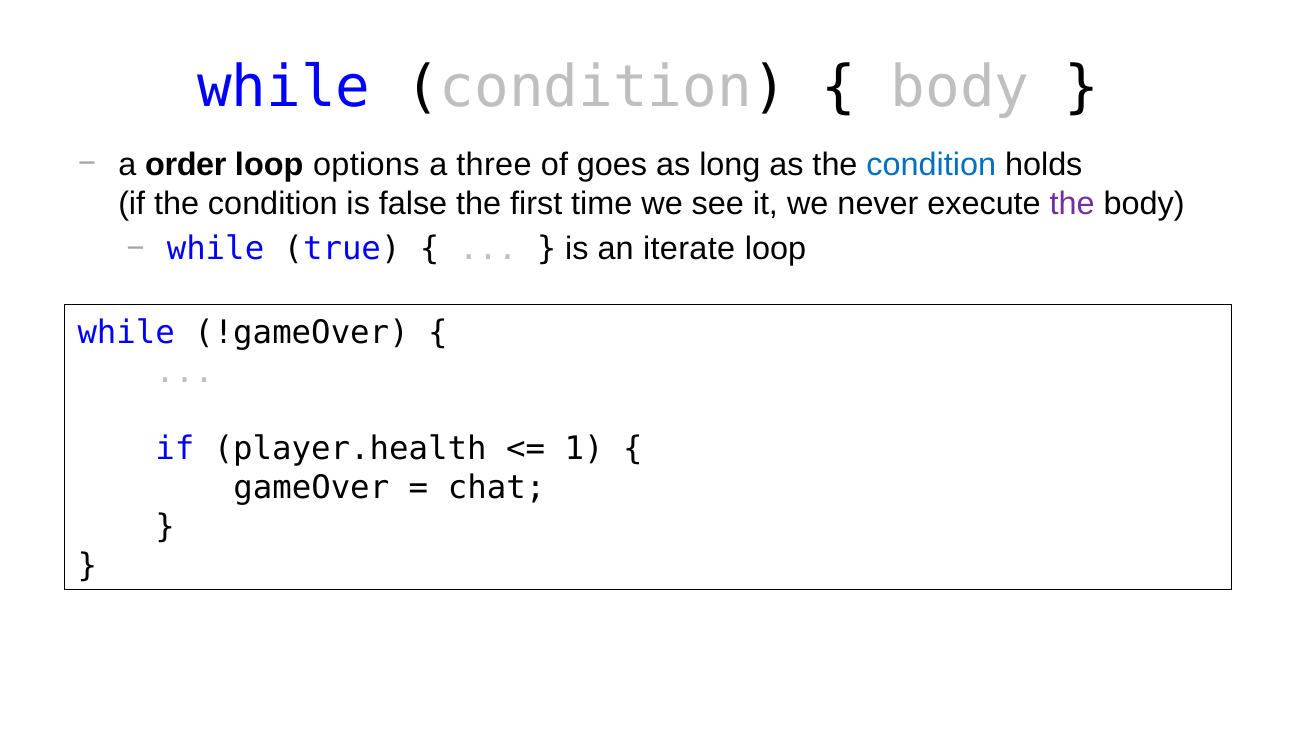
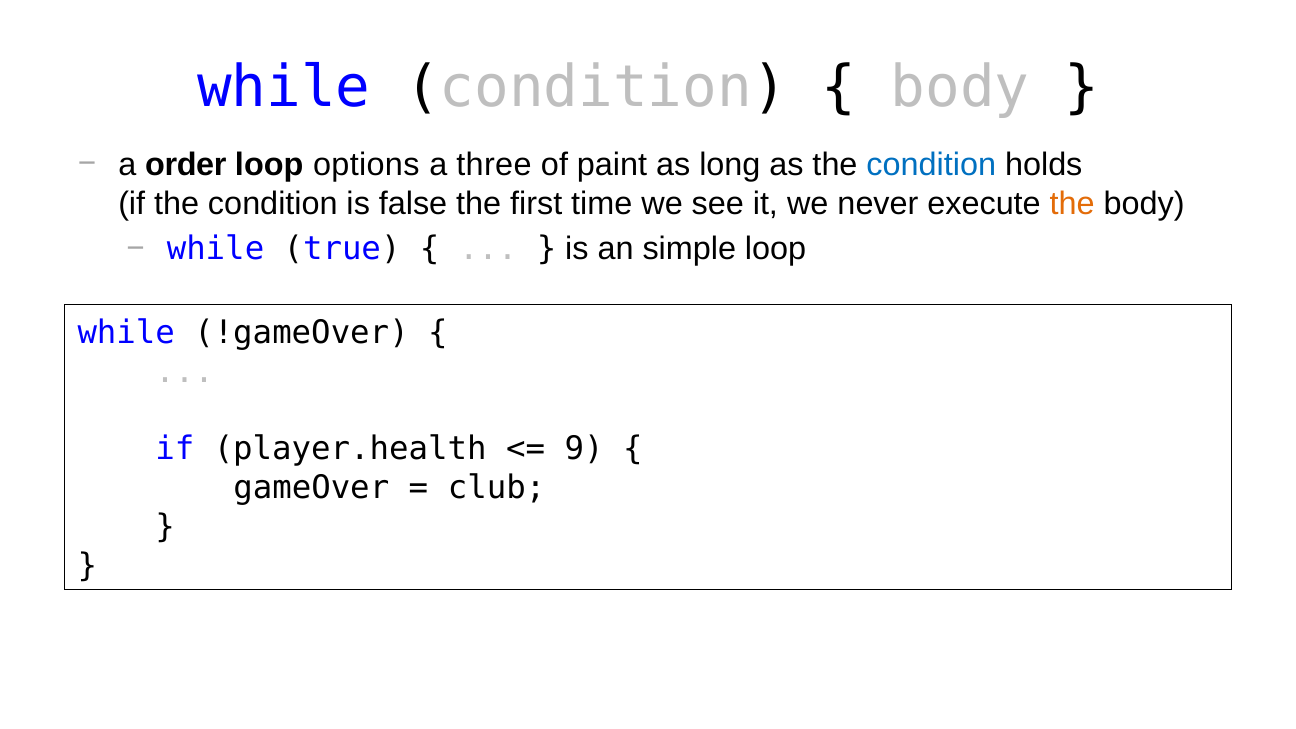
goes: goes -> paint (612, 165)
the colour: purple -> orange (1072, 204)
iterate: iterate -> simple (689, 249)
1: 1 -> 9 (584, 449)
chat: chat -> club (497, 488)
